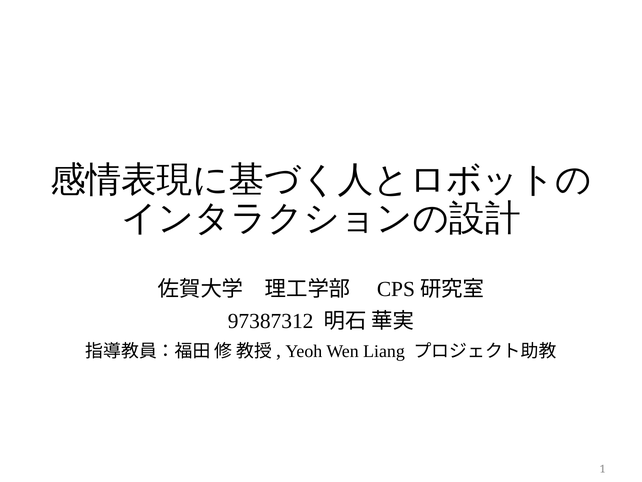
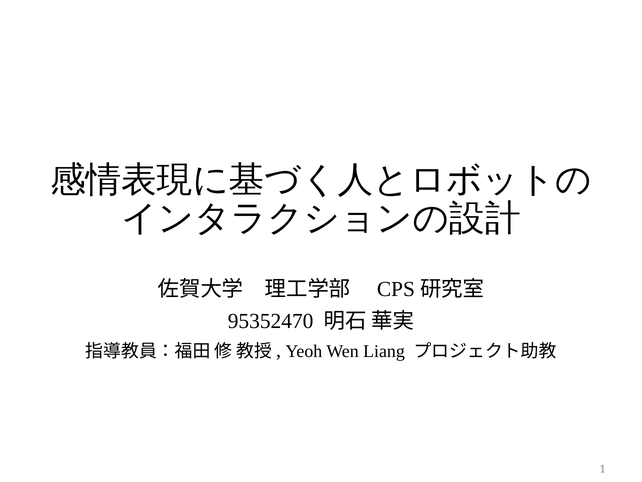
97387312: 97387312 -> 95352470 (271, 321)
